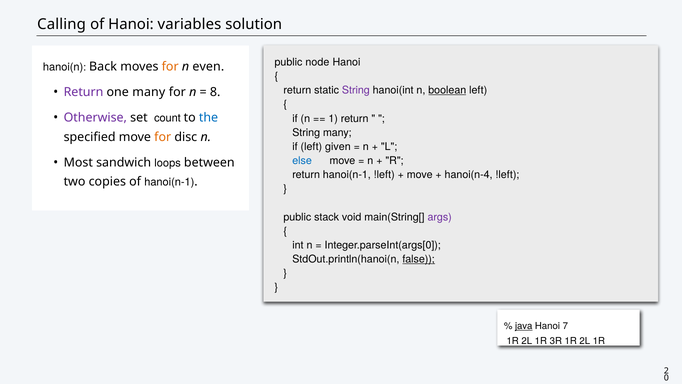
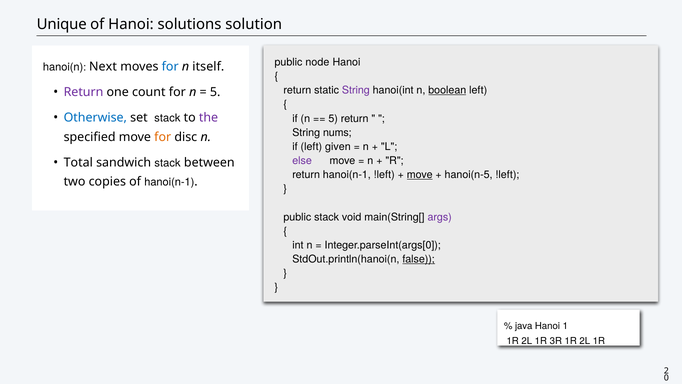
Calling: Calling -> Unique (62, 24)
variables: variables -> solutions (190, 24)
Back: Back -> Next (103, 67)
for colour: orange -> blue (170, 67)
even: even -> itself (208, 67)
one many: many -> count (149, 92)
8: 8 -> 5 (215, 92)
Otherwise colour: purple -> blue (95, 118)
set count: count -> stack (167, 118)
the colour: blue -> purple (208, 118)
1: 1 -> 5 (333, 118)
String many: many -> nums (337, 132)
else colour: blue -> purple (302, 161)
Most: Most -> Total (78, 162)
sandwich loops: loops -> stack (168, 163)
move underline: none -> present (420, 175)
hanoi(n-4: hanoi(n-4 -> hanoi(n-5 (469, 175)
java underline: present -> none (524, 326)
7: 7 -> 1 (565, 326)
